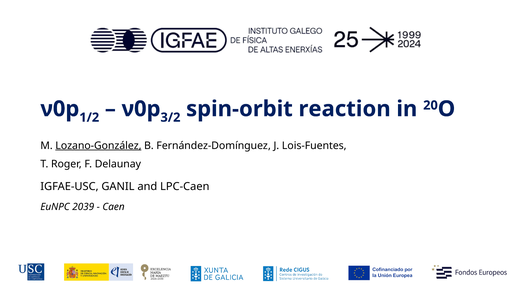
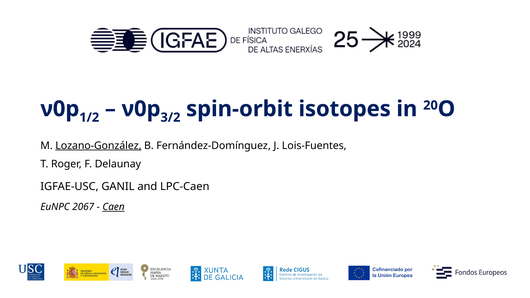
reaction: reaction -> isotopes (345, 109)
2039: 2039 -> 2067 (83, 207)
Caen underline: none -> present (114, 207)
